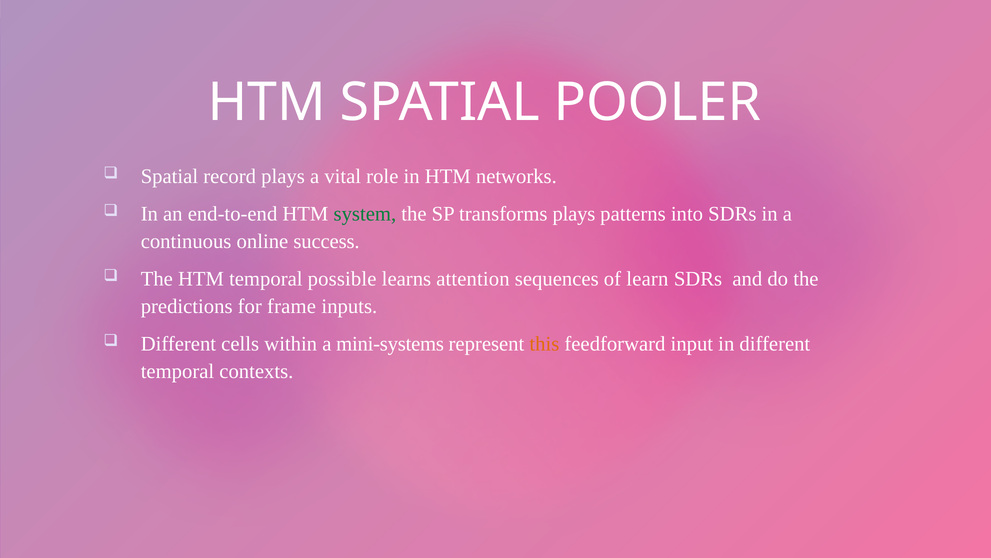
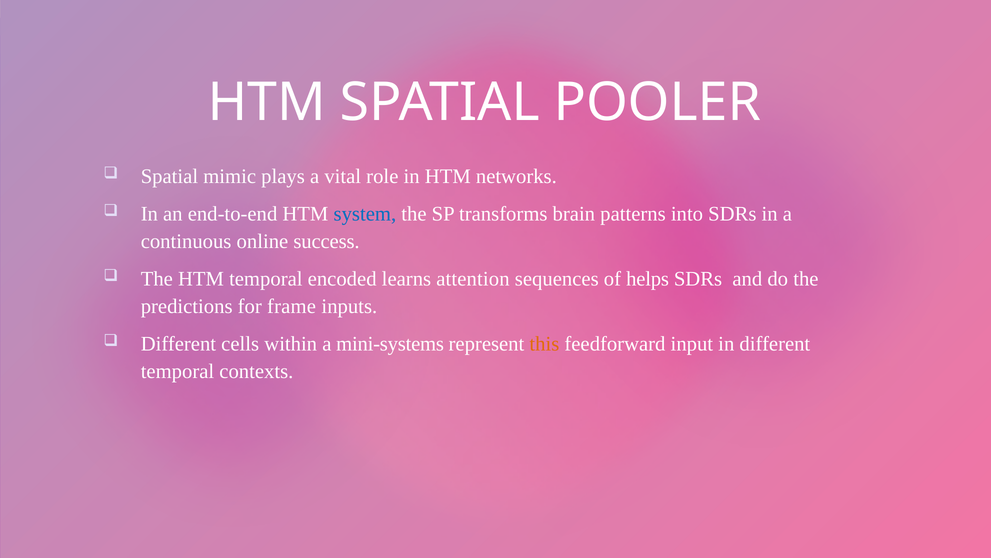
record: record -> mimic (230, 176)
system colour: green -> blue (365, 214)
transforms plays: plays -> brain (574, 214)
possible: possible -> encoded (342, 279)
learn: learn -> helps (648, 279)
